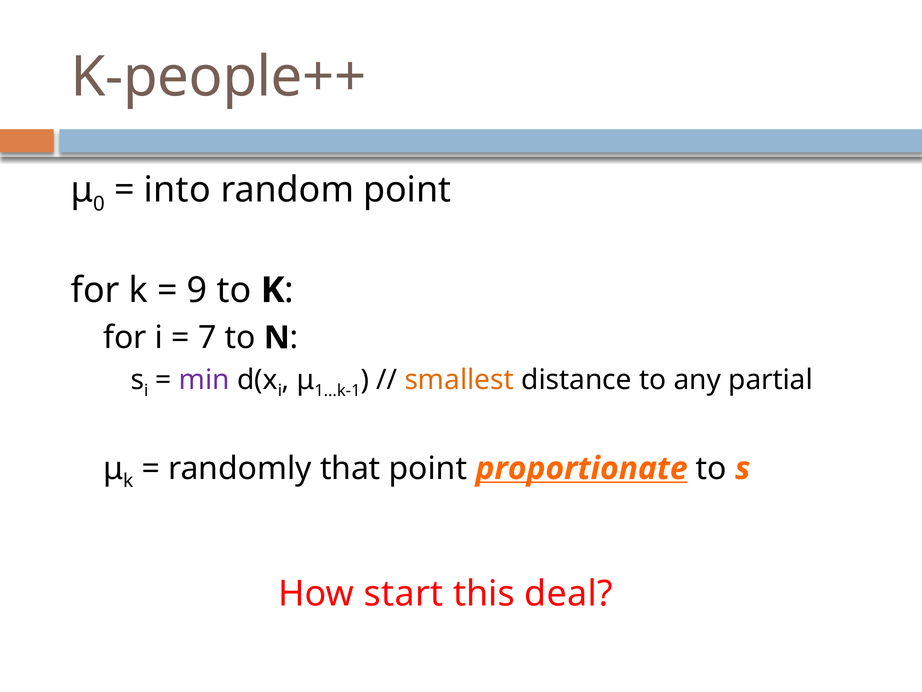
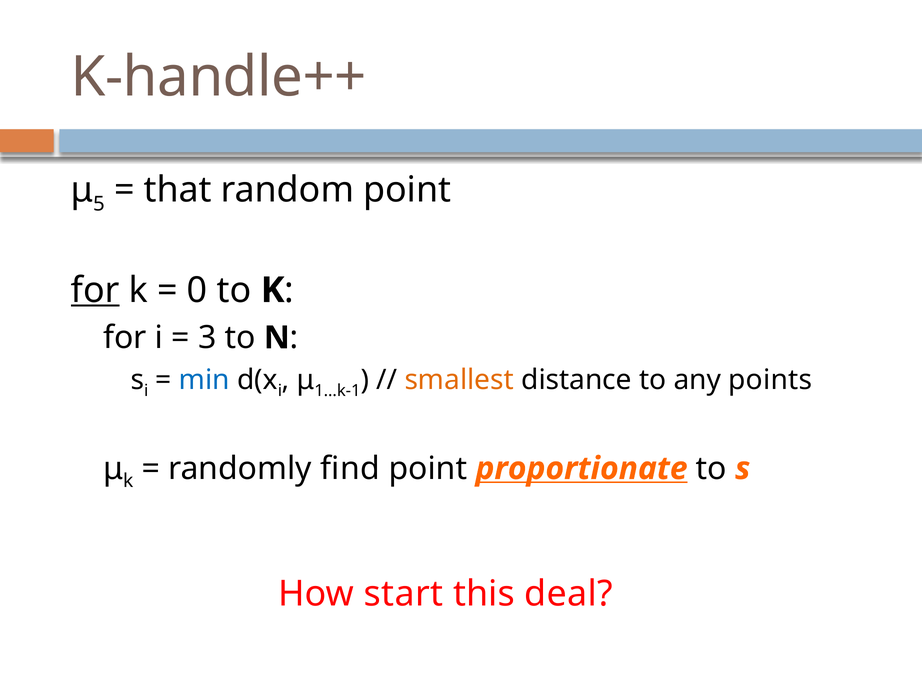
K-people++: K-people++ -> K-handle++ (219, 77)
0: 0 -> 5 (99, 204)
into: into -> that (178, 190)
for underline: none -> present (95, 290)
9: 9 -> 0 (197, 290)
7: 7 -> 3 (207, 337)
min colour: purple -> blue (204, 380)
partial: partial -> points (770, 380)
that: that -> find (350, 468)
